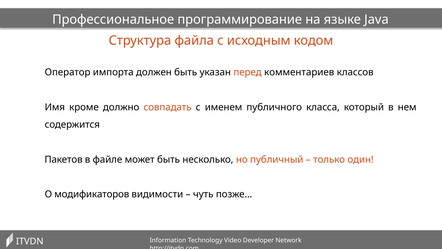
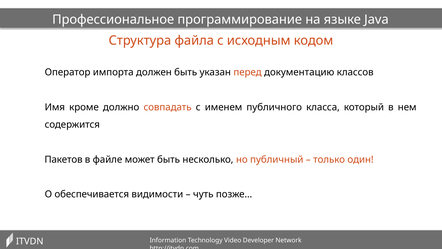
комментариев: комментариев -> документацию (299, 72)
модификаторов: модификаторов -> обеспечивается (92, 194)
